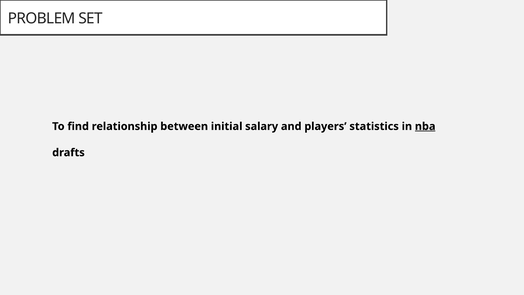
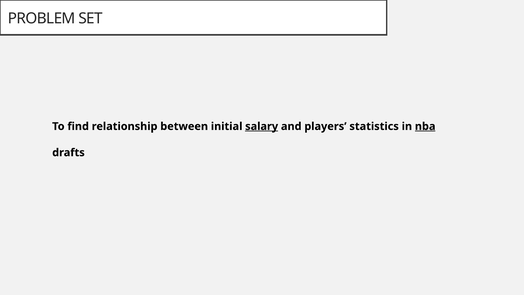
salary underline: none -> present (262, 126)
